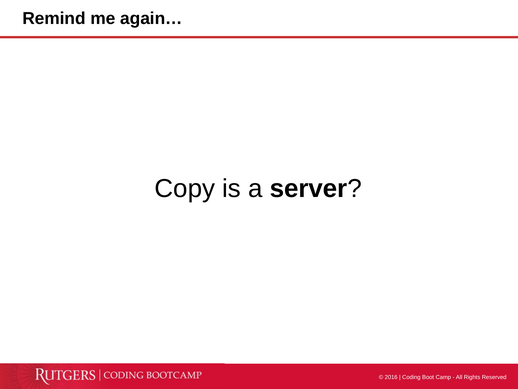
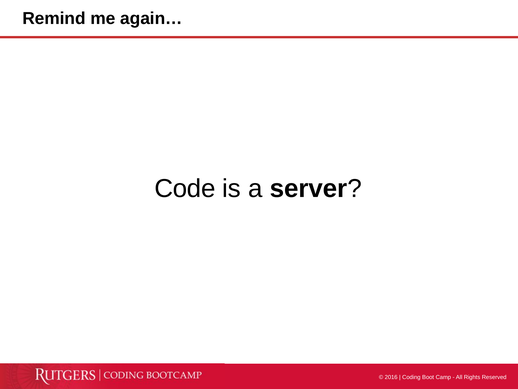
Copy: Copy -> Code (185, 188)
